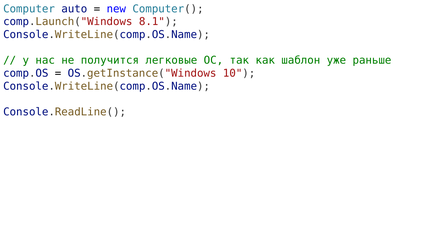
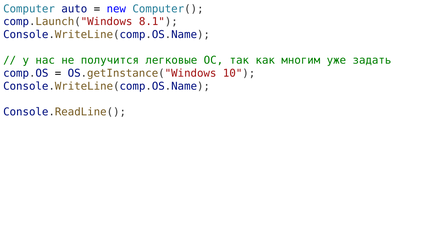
шаблон: шаблон -> многим (301, 60)
раньше: раньше -> задать (372, 60)
